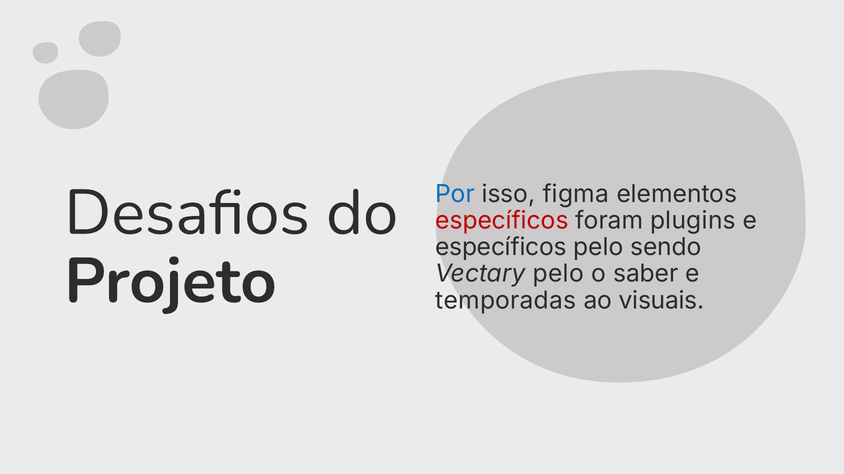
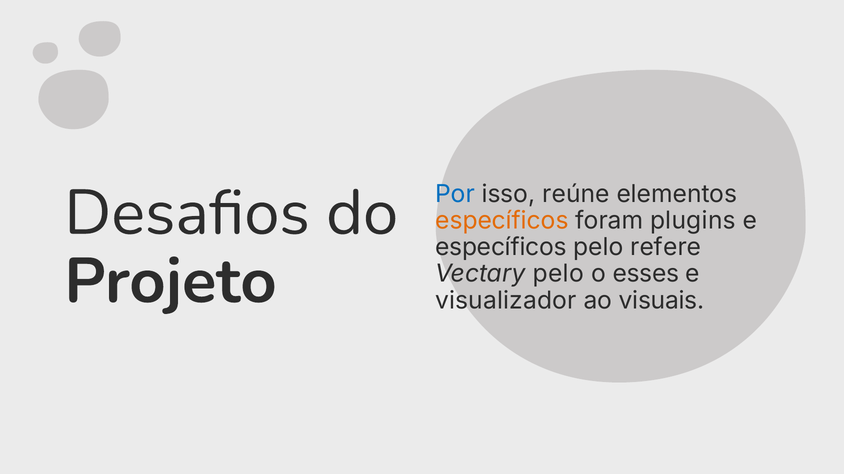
figma: figma -> reúne (576, 195)
específicos colour: red -> orange (502, 221)
sendo: sendo -> refere (666, 248)
saber: saber -> esses (646, 274)
temporadas: temporadas -> visualizador (506, 301)
